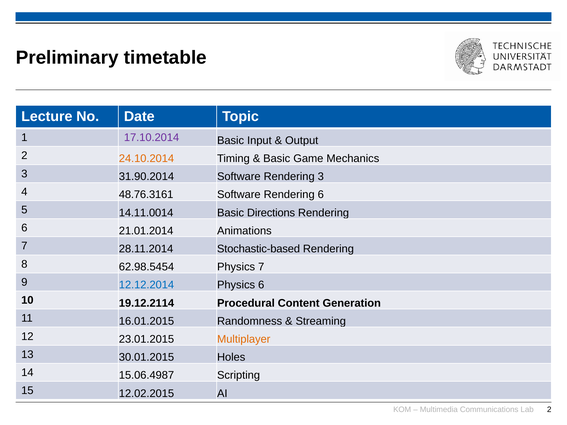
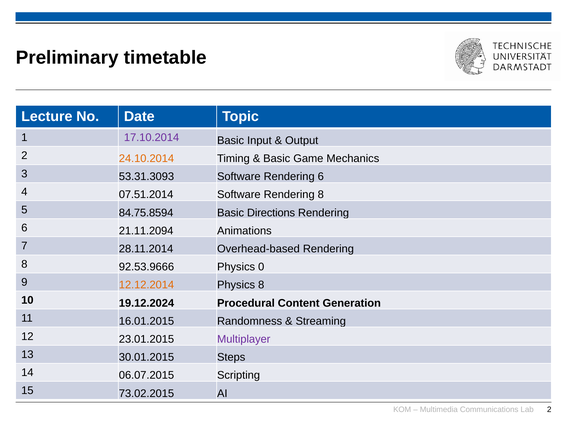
31.90.2014: 31.90.2014 -> 53.31.3093 (146, 177)
Software Rendering 3: 3 -> 6 (321, 177)
48.76.3161: 48.76.3161 -> 07.51.2014 (146, 195)
Software Rendering 6: 6 -> 8 (321, 195)
14.11.0014: 14.11.0014 -> 84.75.8594 (146, 213)
21.01.2014: 21.01.2014 -> 21.11.2094 (146, 231)
Stochastic-based: Stochastic-based -> Overhead-based (258, 249)
62.98.5454: 62.98.5454 -> 92.53.9666 (146, 267)
Physics 7: 7 -> 0 (261, 267)
12.12.2014 colour: blue -> orange (146, 285)
Physics 6: 6 -> 8 (261, 285)
19.12.2114: 19.12.2114 -> 19.12.2024 (146, 303)
Multiplayer colour: orange -> purple (244, 339)
Holes: Holes -> Steps (231, 357)
15.06.4987: 15.06.4987 -> 06.07.2015 (146, 376)
12.02.2015: 12.02.2015 -> 73.02.2015 (146, 394)
